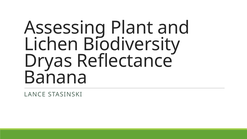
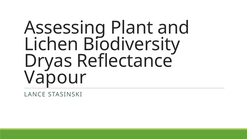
Banana: Banana -> Vapour (55, 77)
